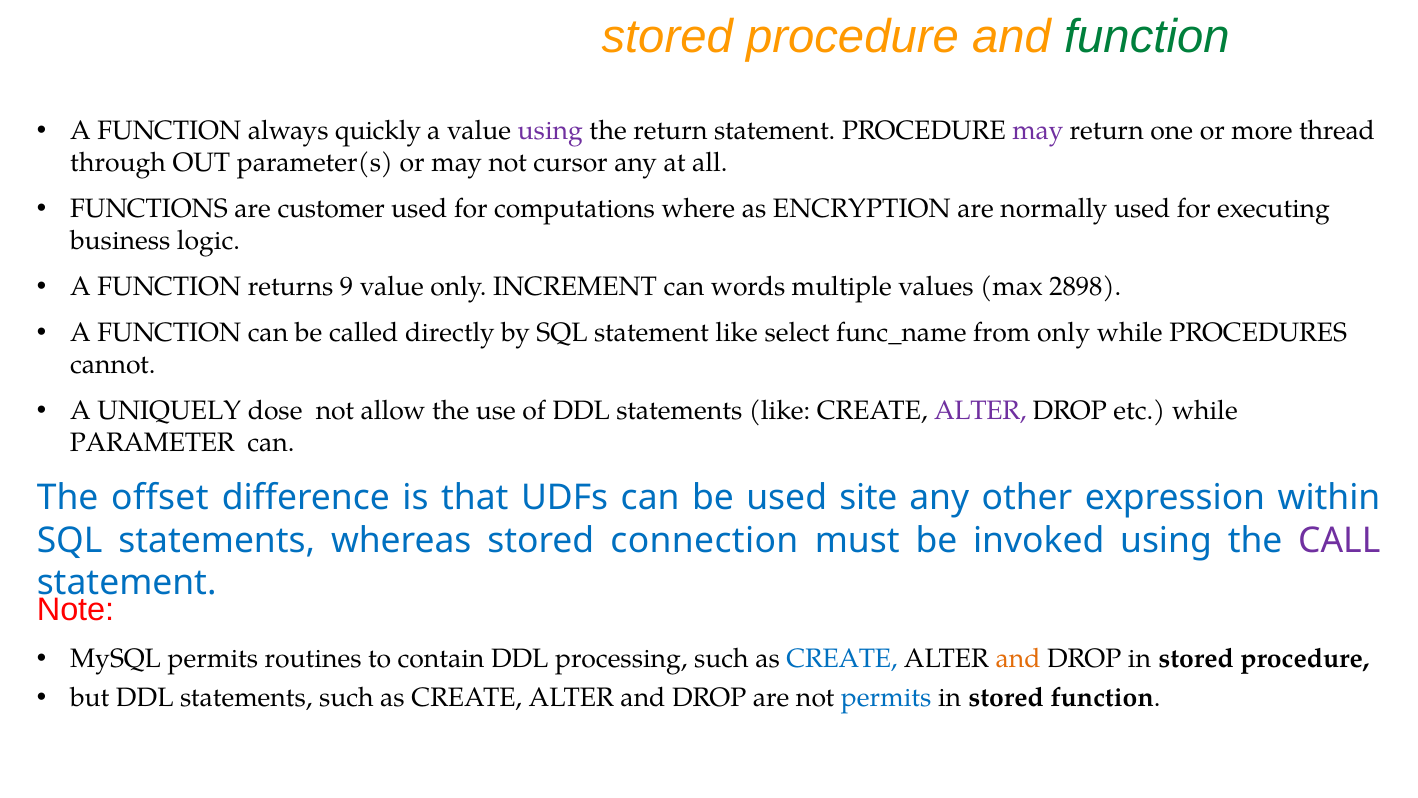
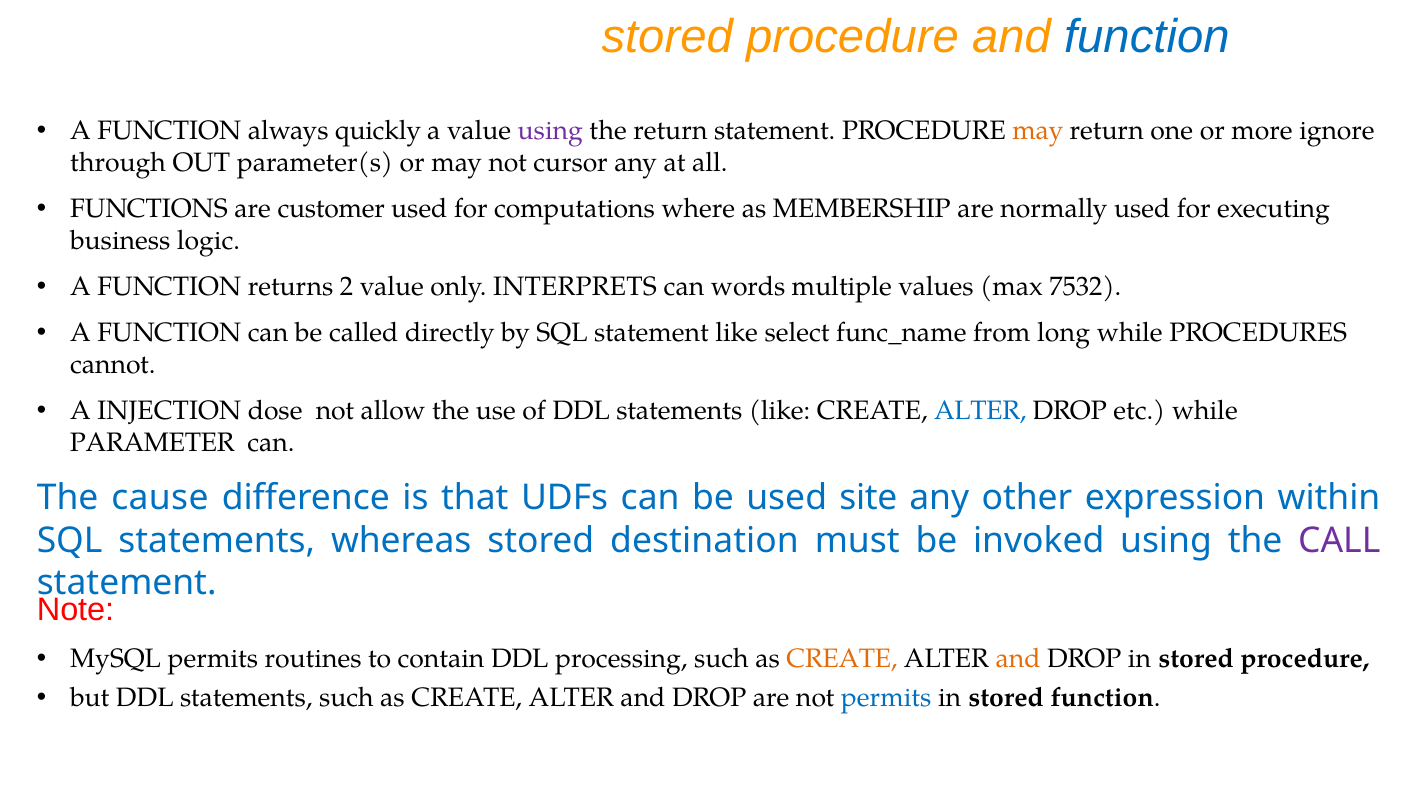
function colour: green -> blue (1147, 37)
may colour: purple -> orange (1038, 131)
thread: thread -> ignore (1337, 131)
ENCRYPTION: ENCRYPTION -> MEMBERSHIP (862, 209)
9: 9 -> 2 (347, 287)
INCREMENT: INCREMENT -> INTERPRETS (575, 287)
2898: 2898 -> 7532 (1085, 287)
from only: only -> long (1064, 333)
UNIQUELY: UNIQUELY -> INJECTION (169, 411)
ALTER colour: purple -> blue (980, 411)
offset: offset -> cause (160, 498)
connection: connection -> destination (705, 540)
CREATE colour: blue -> orange (842, 658)
